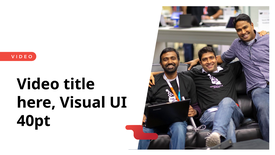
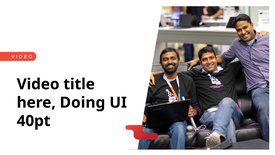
Visual: Visual -> Doing (83, 102)
